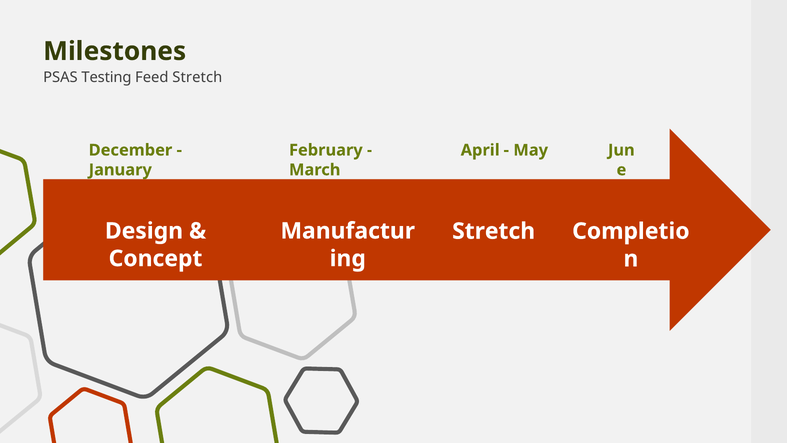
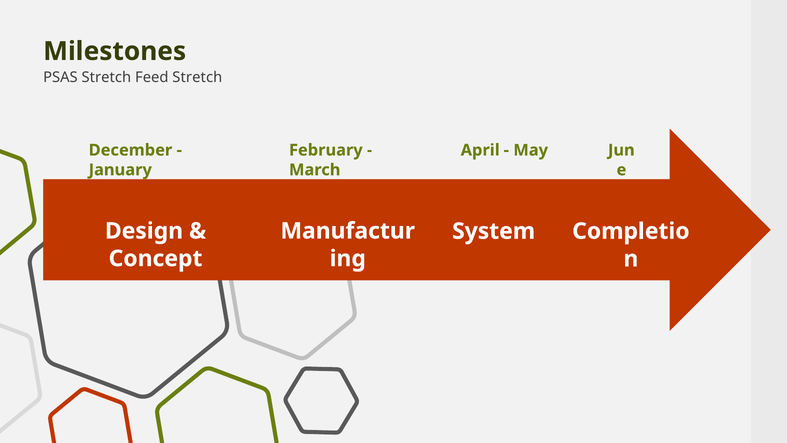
PSAS Testing: Testing -> Stretch (106, 78)
Stretch: Stretch -> System (494, 231)
